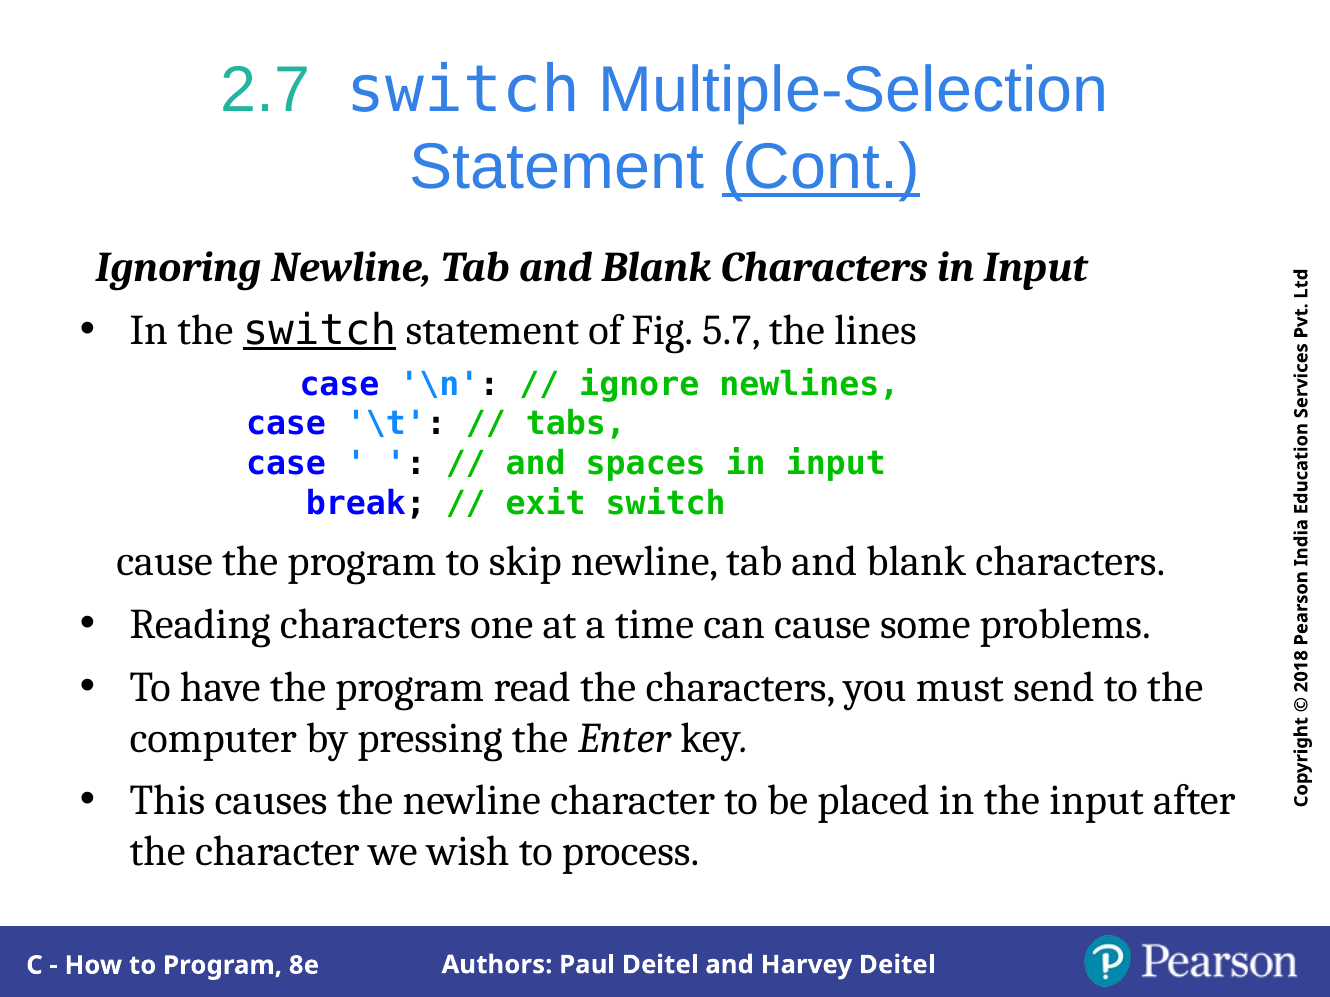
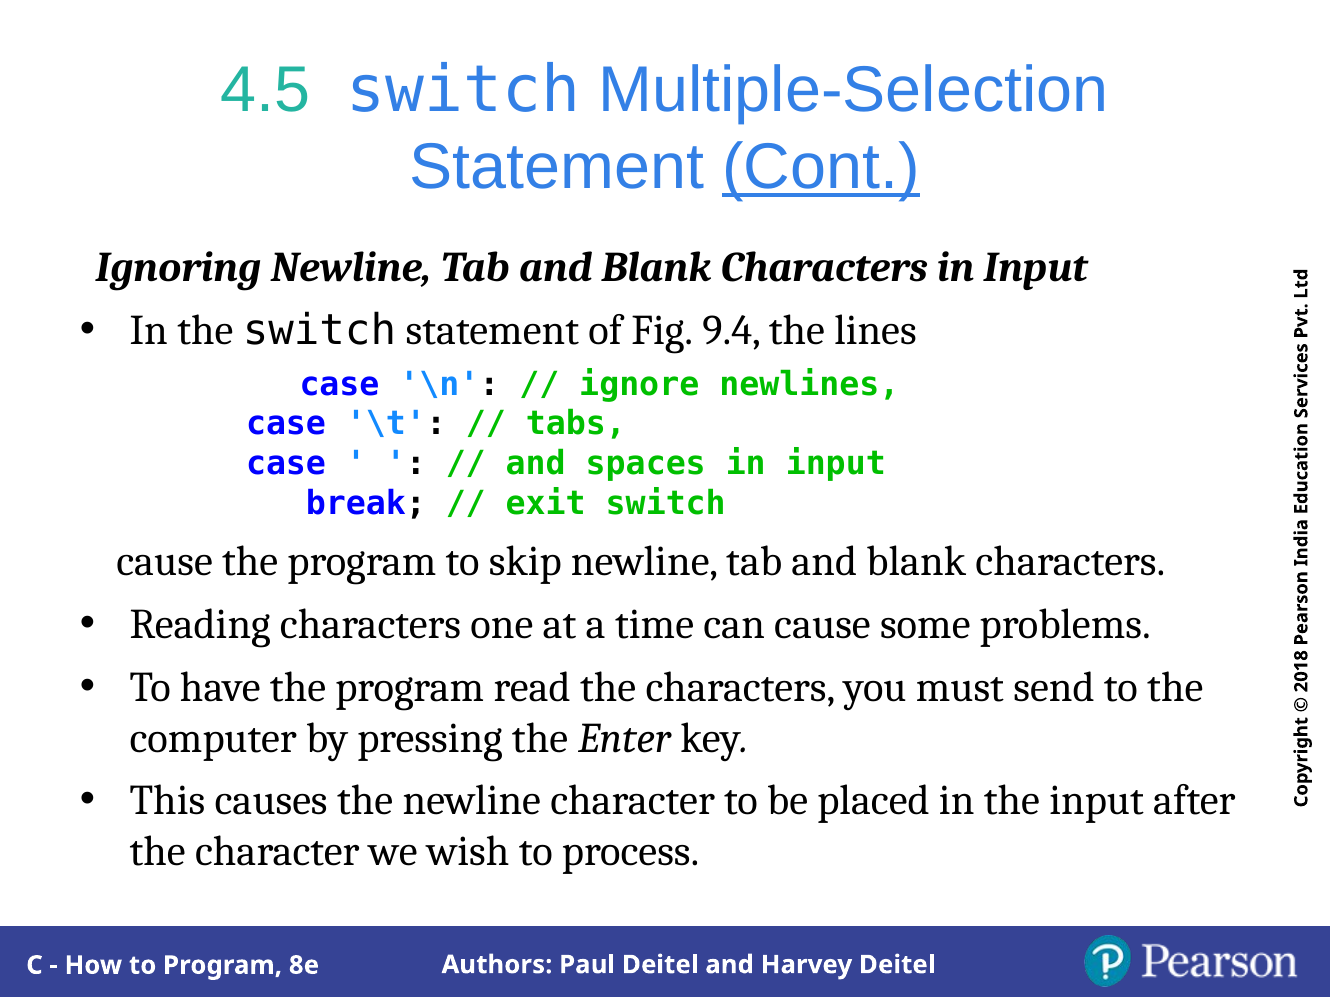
2.7: 2.7 -> 4.5 (266, 90)
switch underline: present -> none (319, 331)
5.7: 5.7 -> 9.4 (732, 331)
